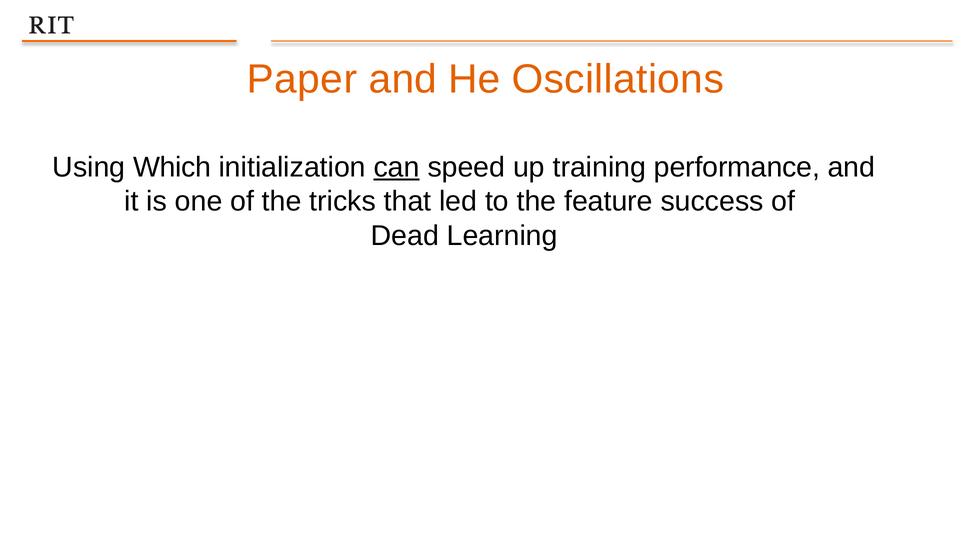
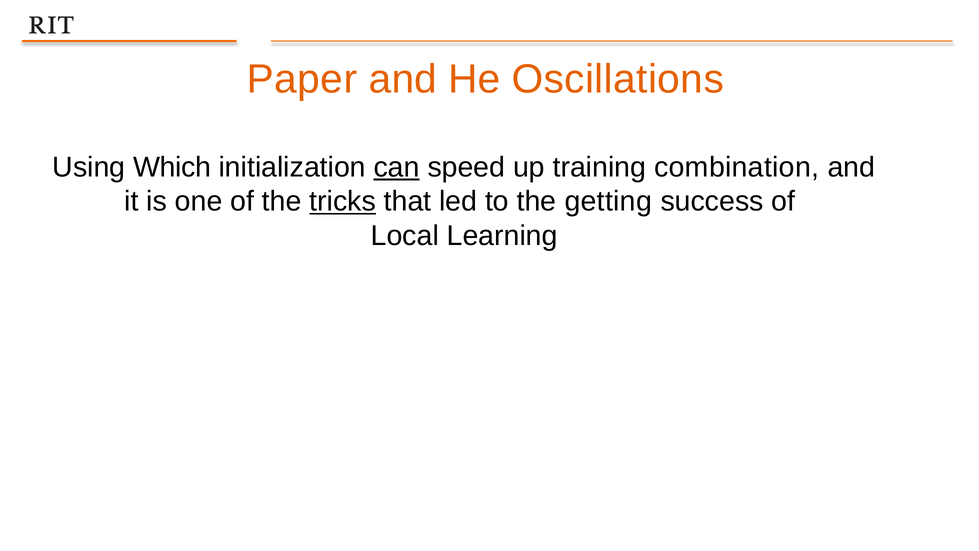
performance: performance -> combination (737, 167)
tricks underline: none -> present (343, 201)
feature: feature -> getting (608, 201)
Dead: Dead -> Local (405, 236)
